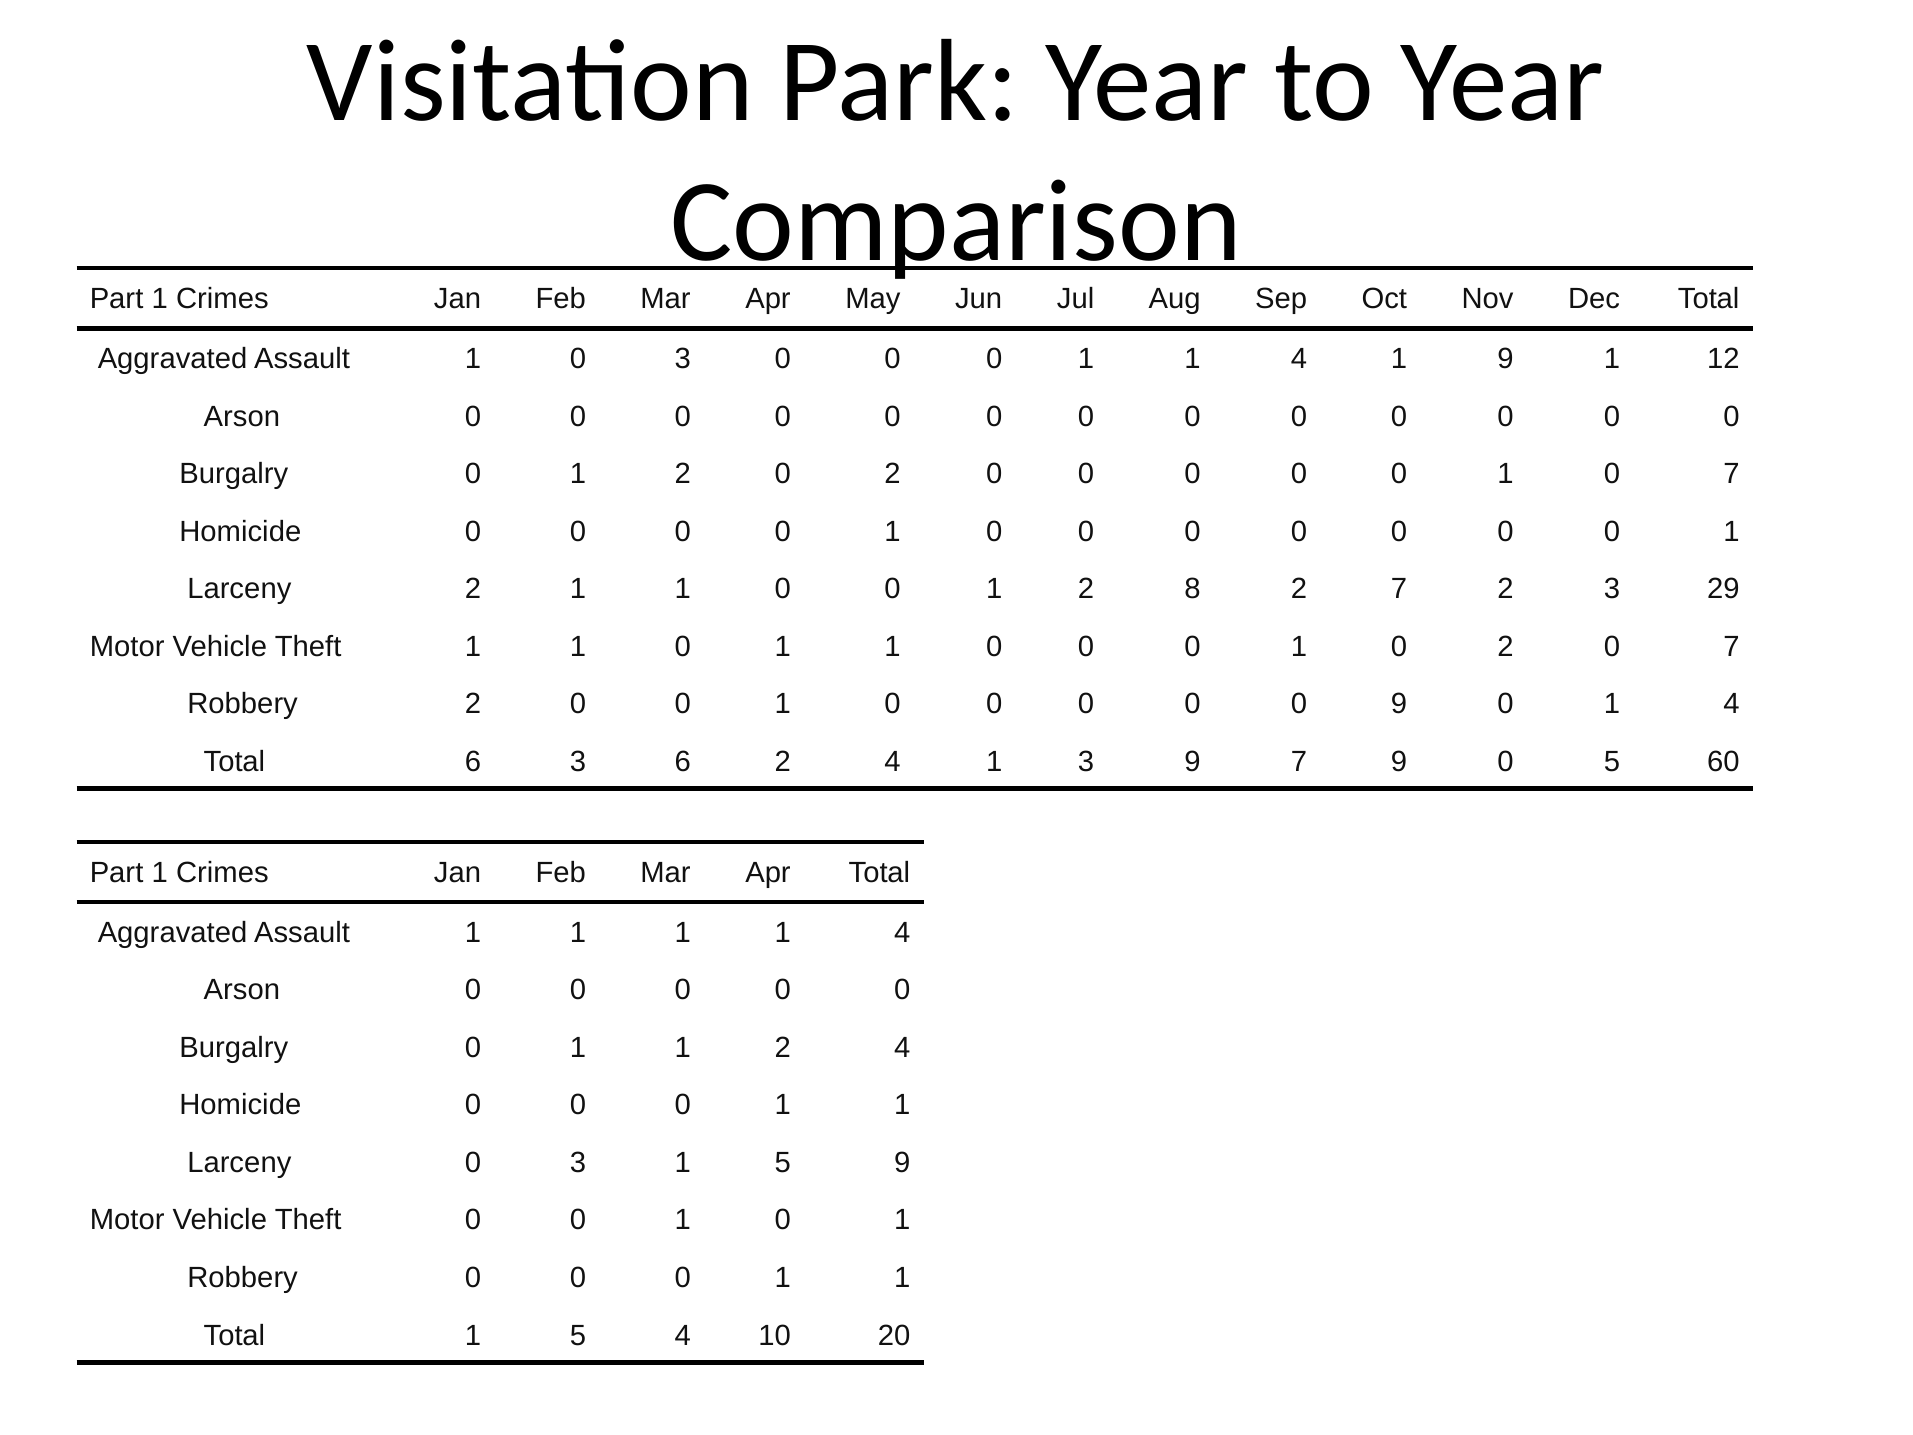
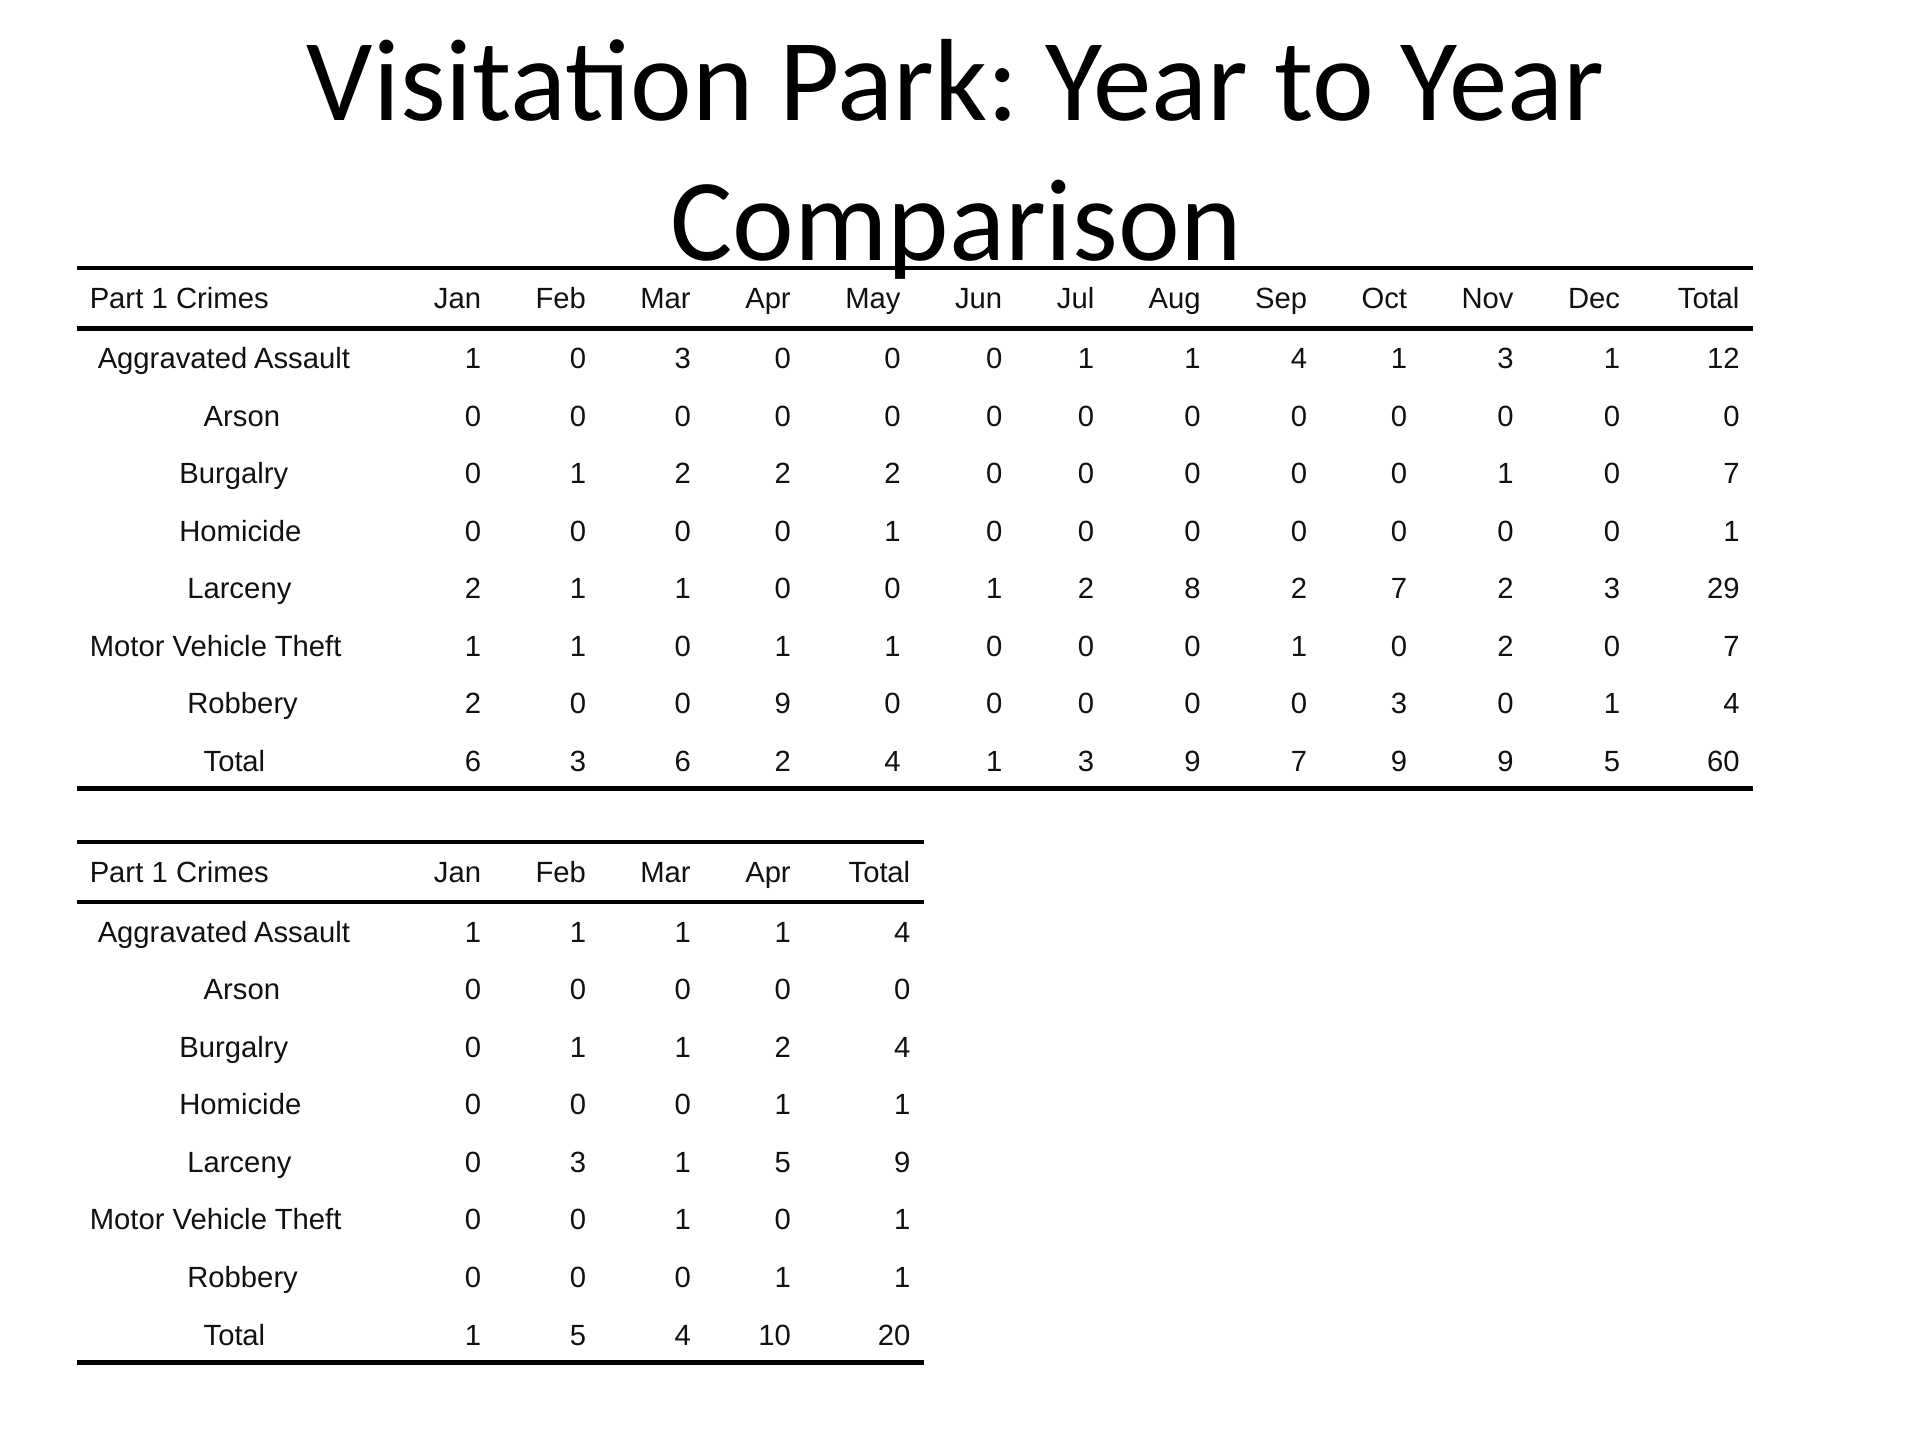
1 4 1 9: 9 -> 3 (1506, 359)
1 2 0: 0 -> 2 (783, 474)
2 0 0 1: 1 -> 9 (783, 704)
0 0 9: 9 -> 3 (1399, 704)
7 9 0: 0 -> 9 (1506, 762)
